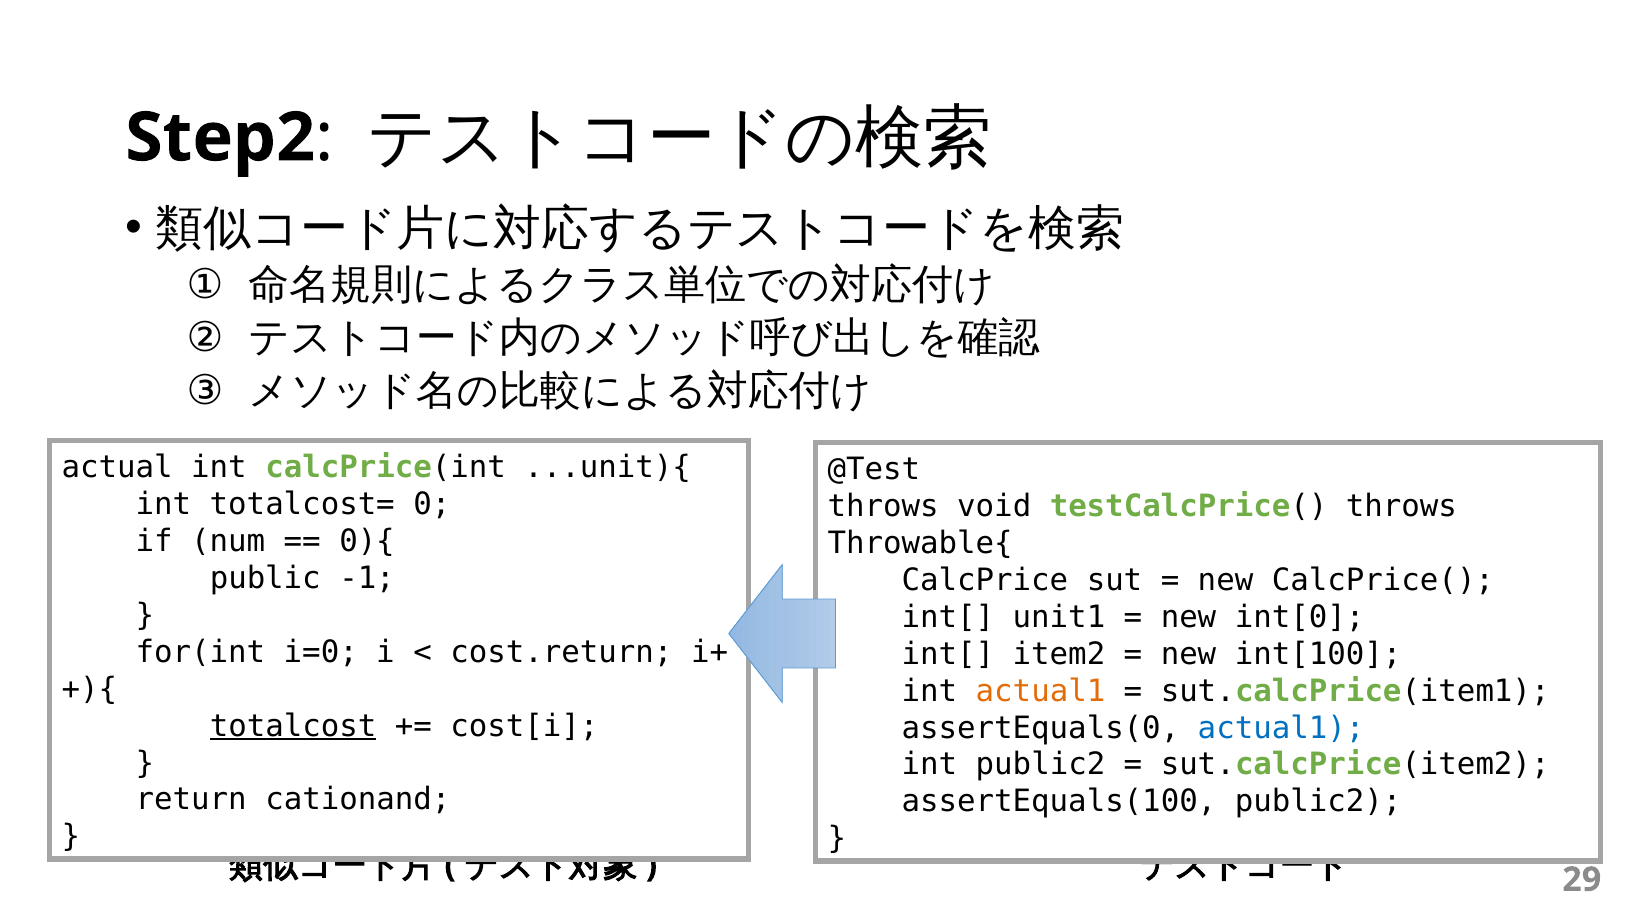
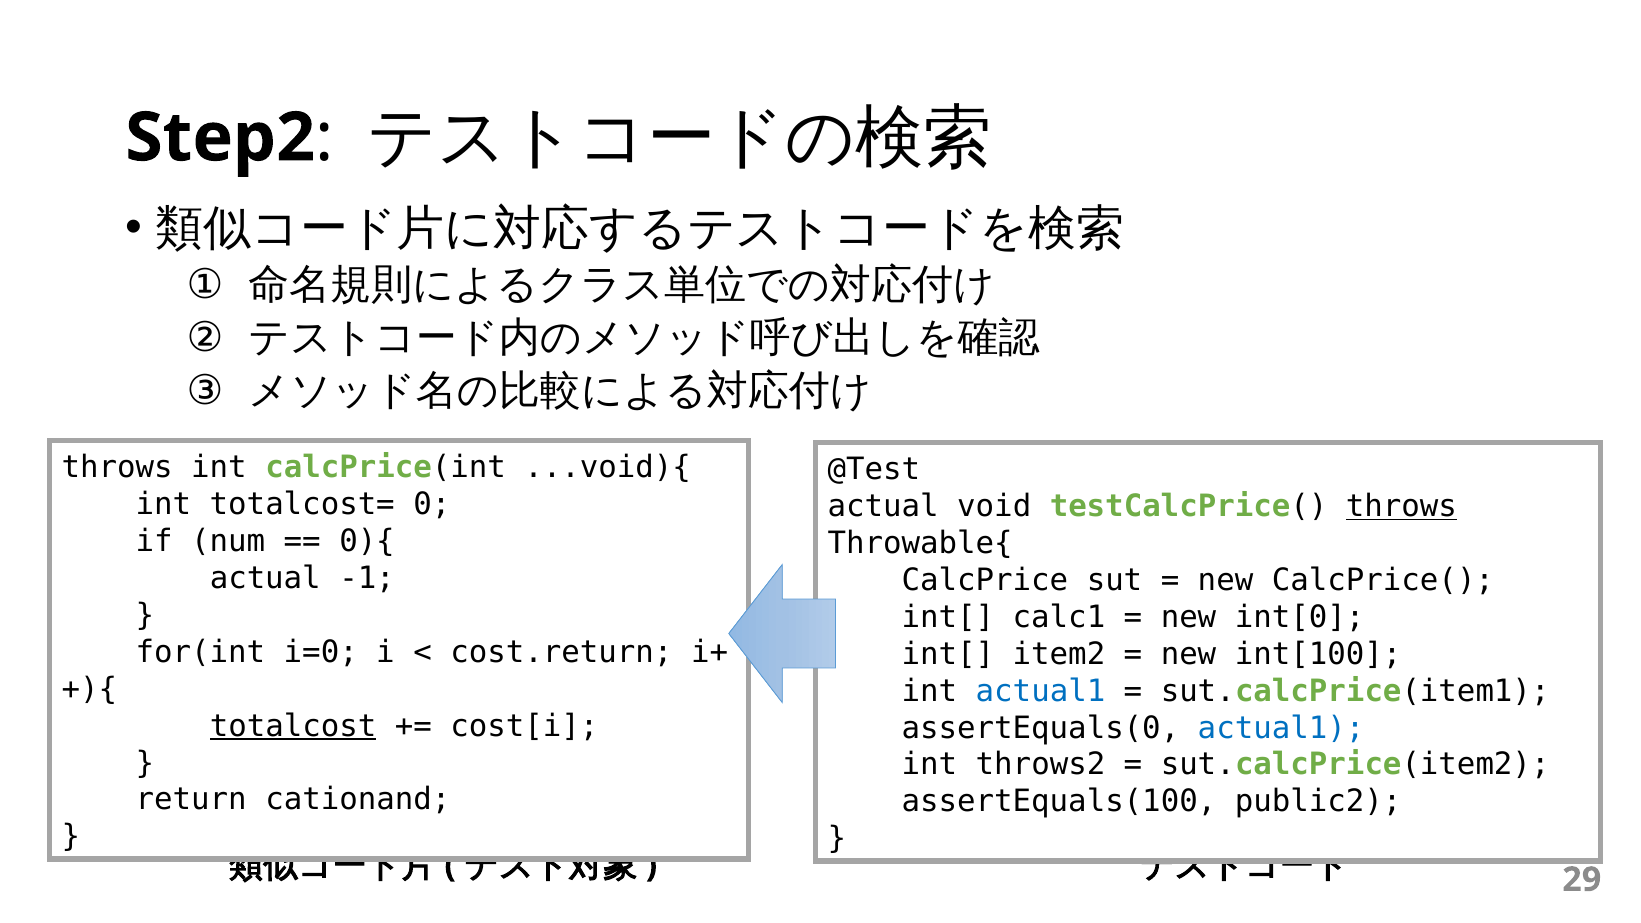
actual: actual -> throws (117, 468)
...unit){: ...unit){ -> ...void){ (608, 468)
throws: throws -> actual (883, 506)
throws underline: none -> present (1401, 506)
public: public -> actual (265, 578)
unit1: unit1 -> calc1 (1059, 617)
actual1 colour: orange -> blue (1041, 691)
int public2: public2 -> throws2 (1041, 765)
